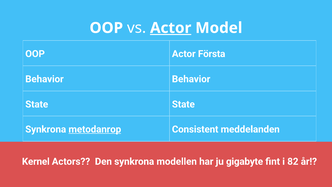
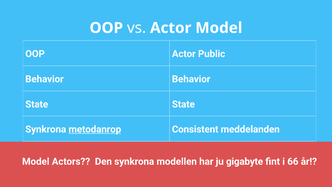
Actor underline: present -> none (171, 28)
Första: Första -> Public (212, 54)
Kernel: Kernel -> Model (36, 161)
82: 82 -> 66 (293, 161)
